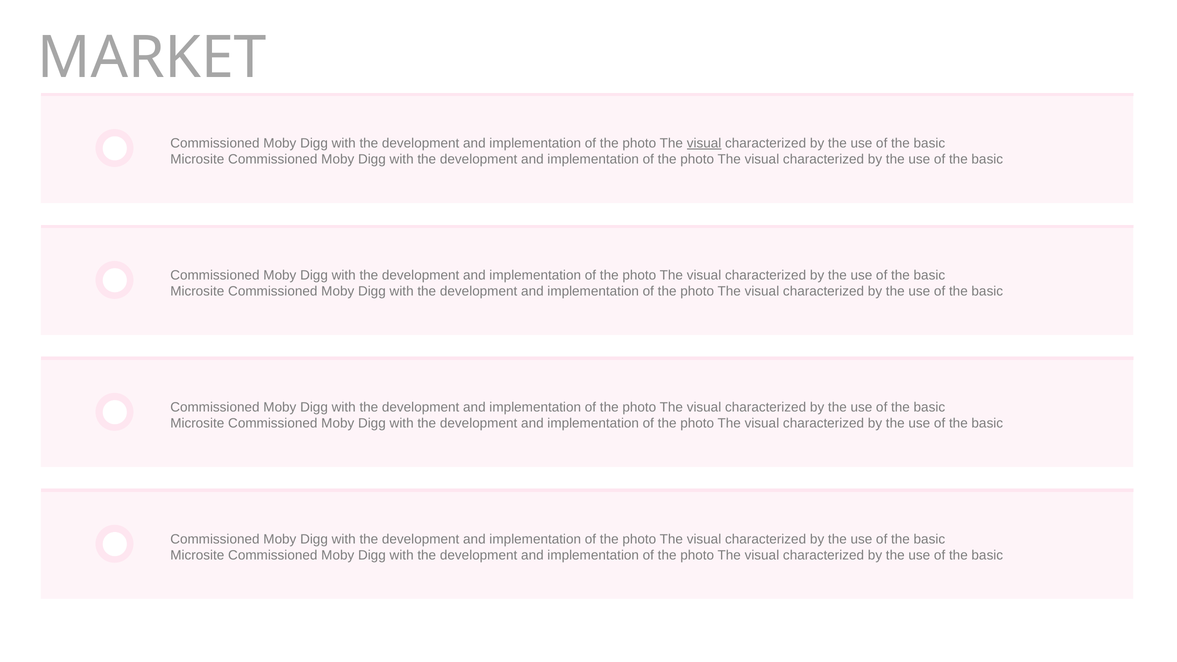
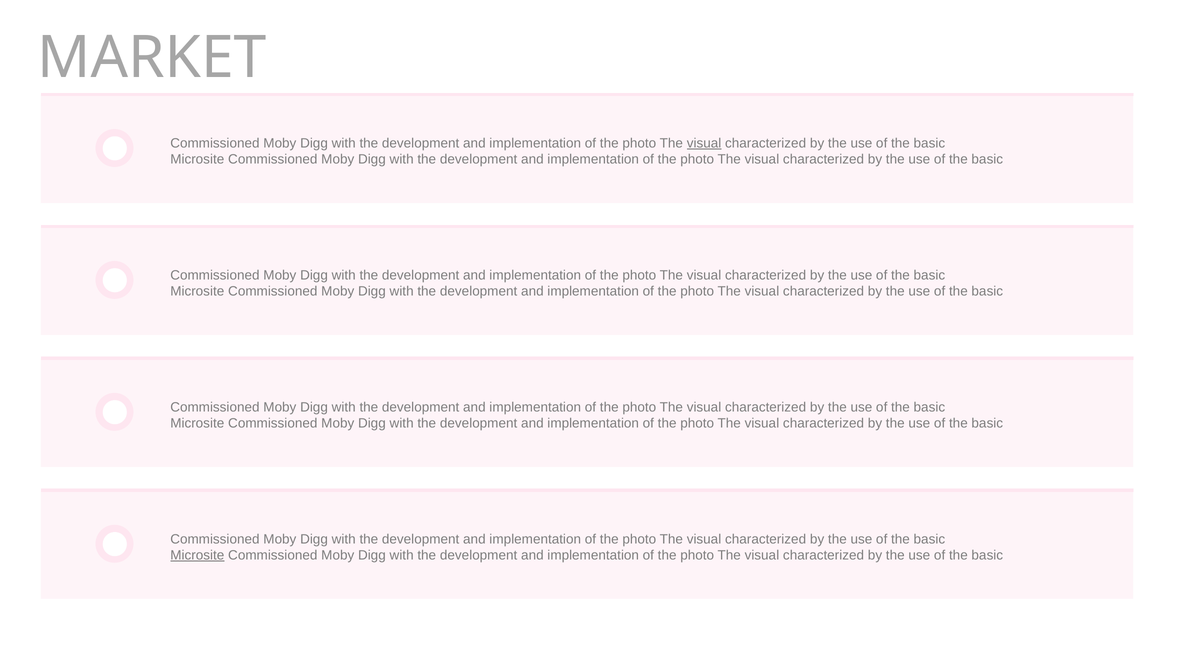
Microsite underline: none -> present (197, 555)
